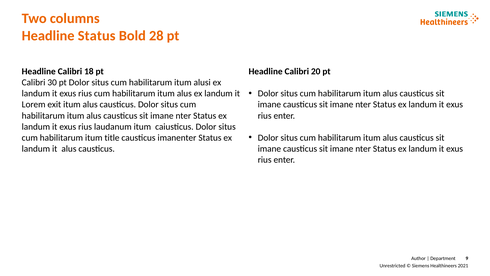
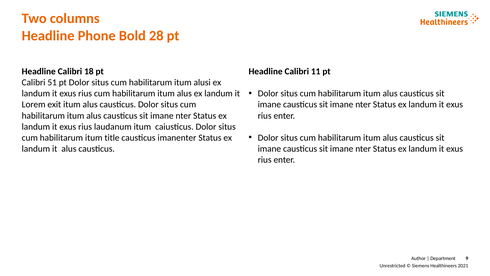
Headline Status: Status -> Phone (97, 36)
20: 20 -> 11 (316, 72)
30: 30 -> 51 (52, 83)
